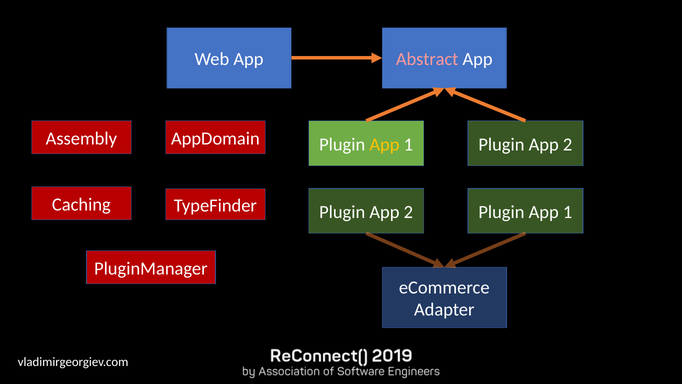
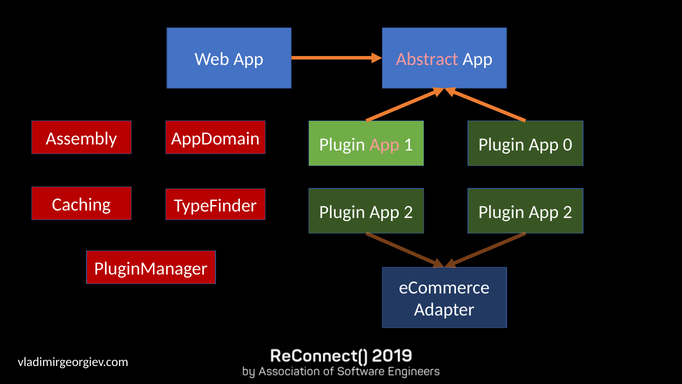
App colour: yellow -> pink (384, 144)
2: 2 -> 0 (568, 144)
1: 1 -> 2 (568, 212)
